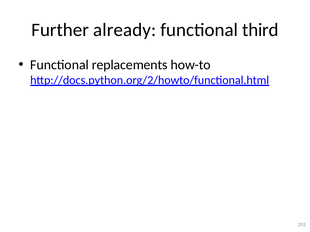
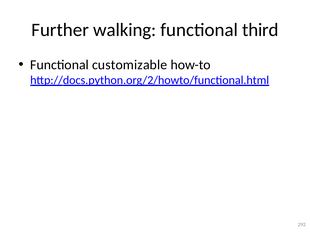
already: already -> walking (125, 30)
replacements: replacements -> customizable (130, 65)
